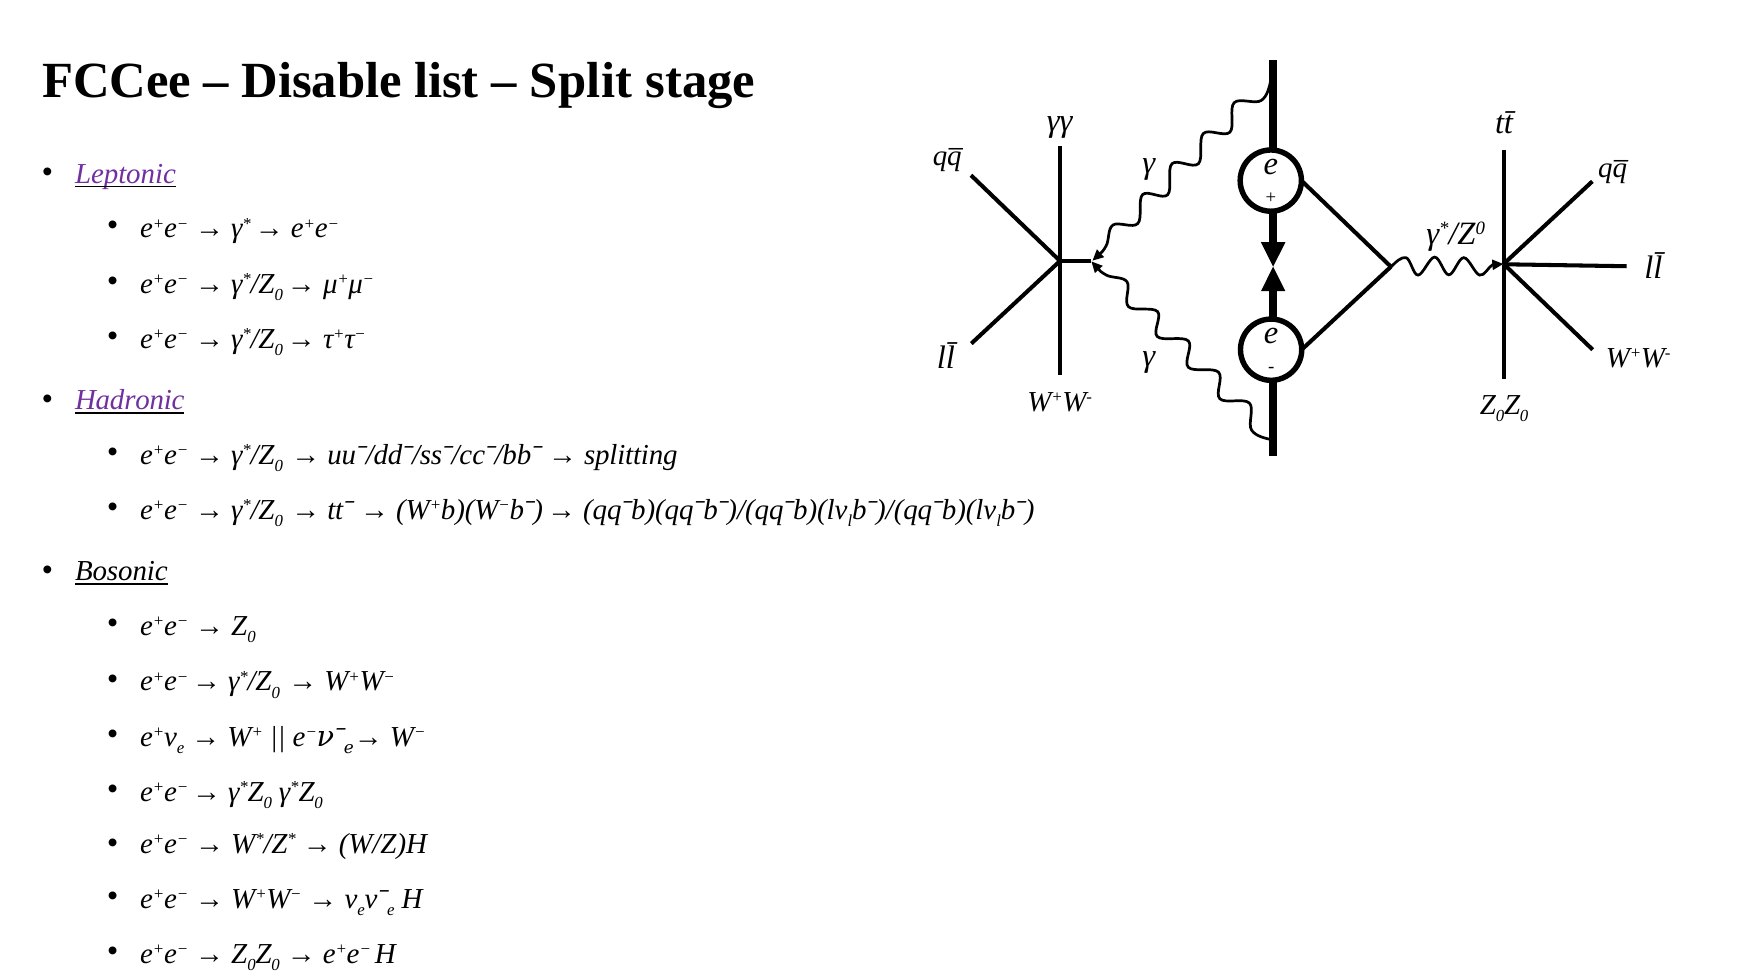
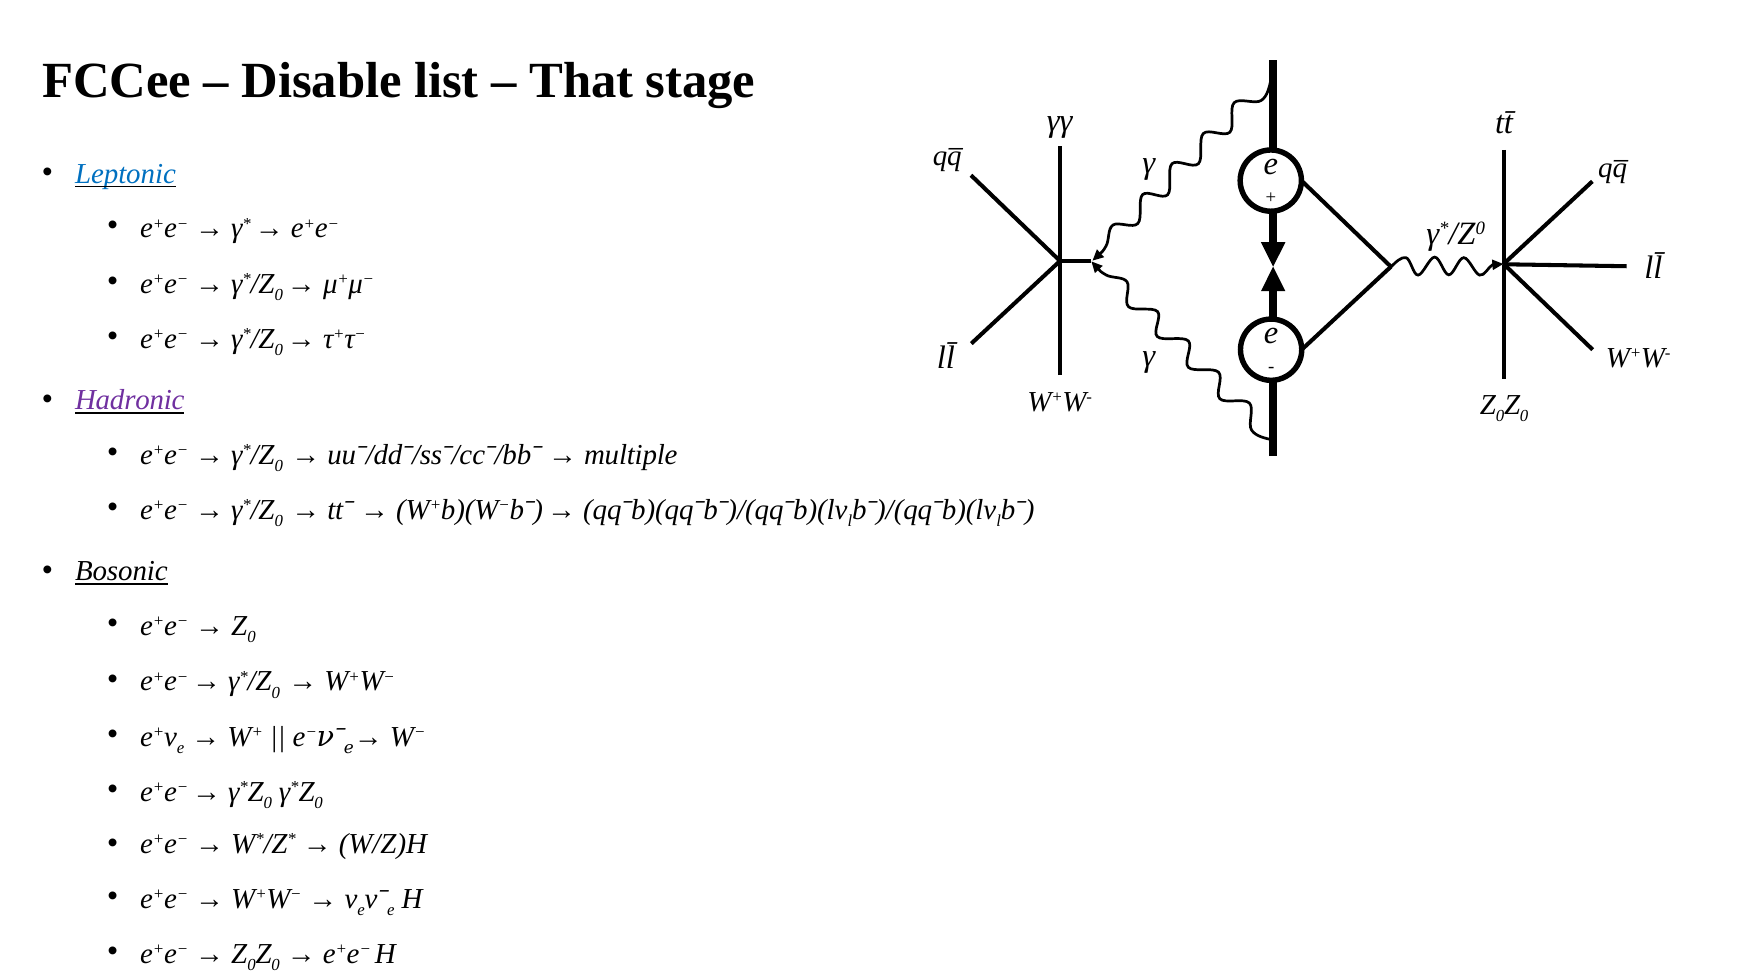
Split: Split -> That (581, 81)
Leptonic colour: purple -> blue (125, 174)
splitting: splitting -> multiple (631, 455)
